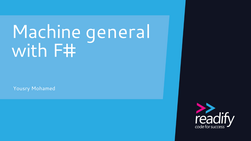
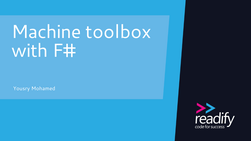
general: general -> toolbox (118, 32)
